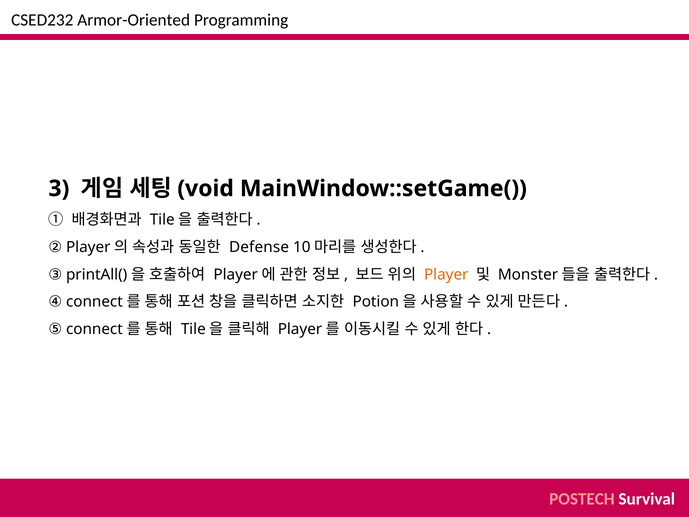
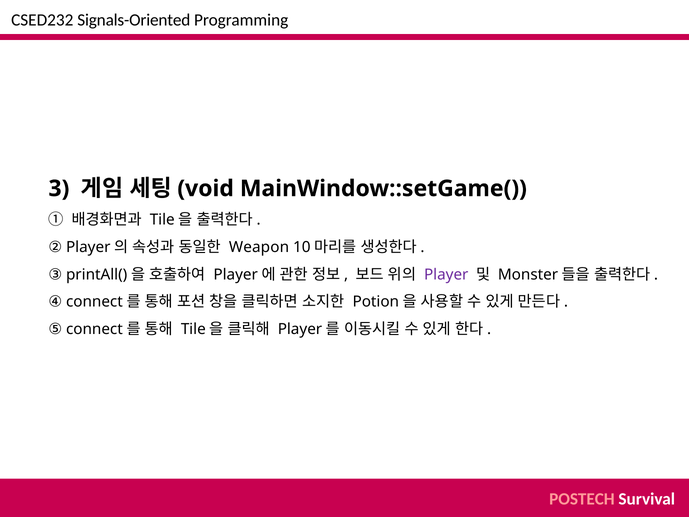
Armor-Oriented: Armor-Oriented -> Signals-Oriented (134, 20)
Defense: Defense -> Weapon (259, 247)
Player colour: orange -> purple (446, 274)
